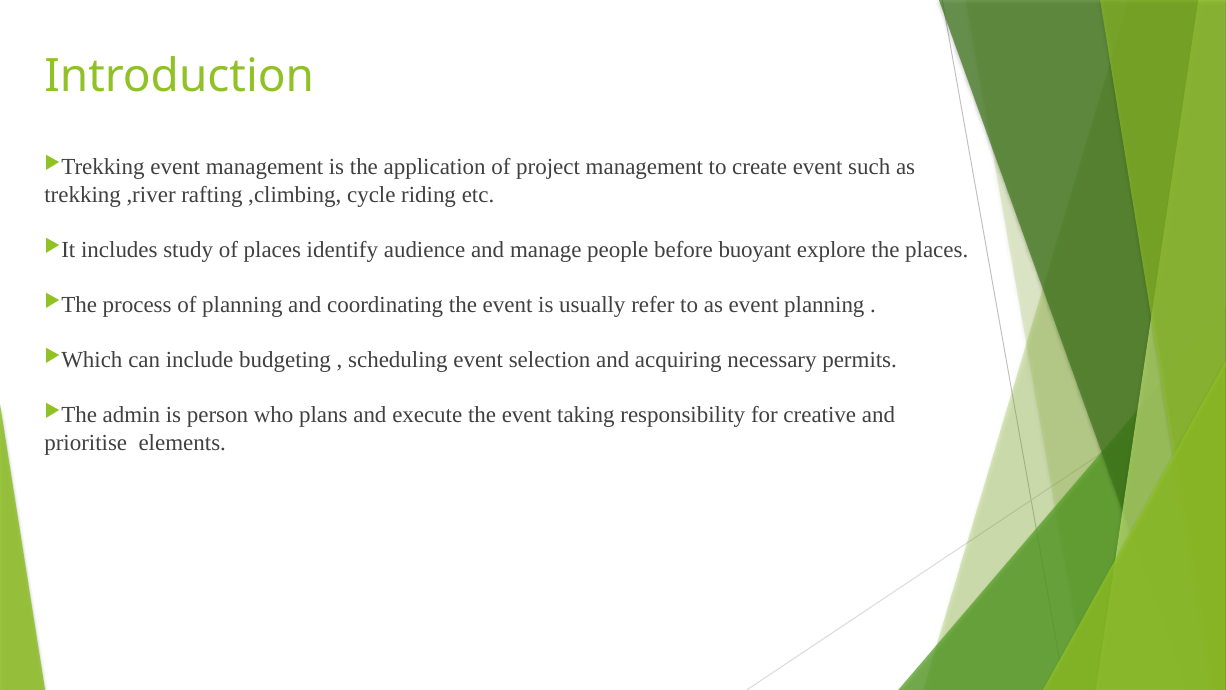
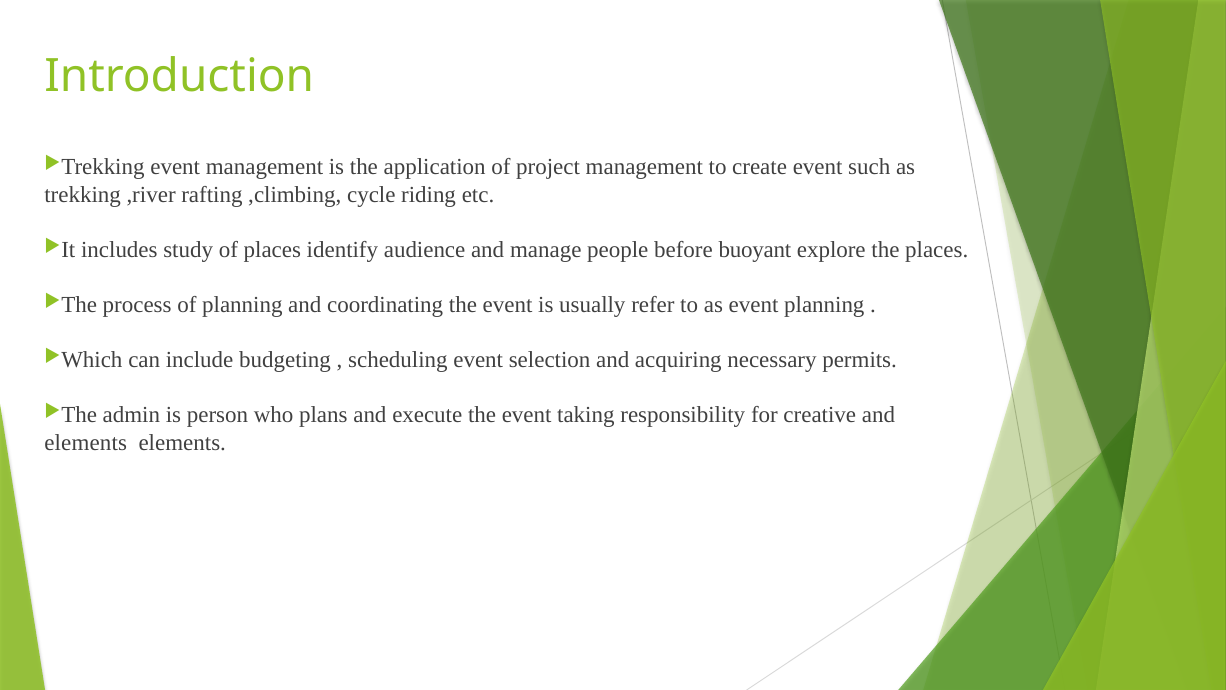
prioritise: prioritise -> elements (86, 443)
